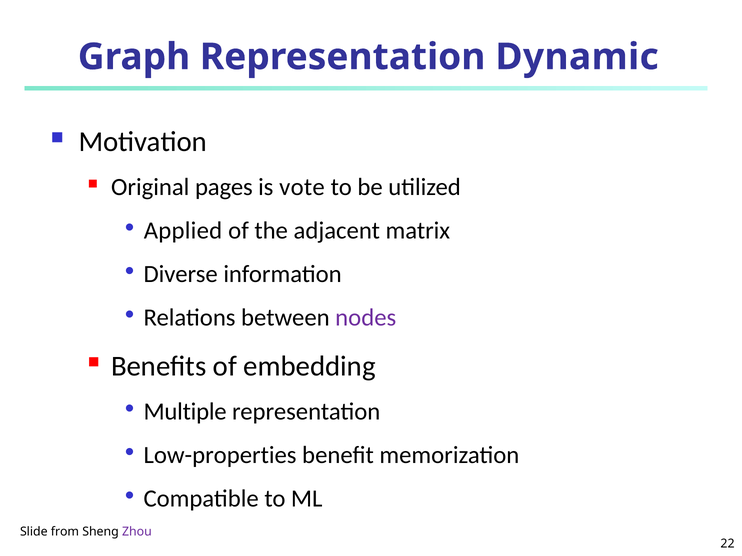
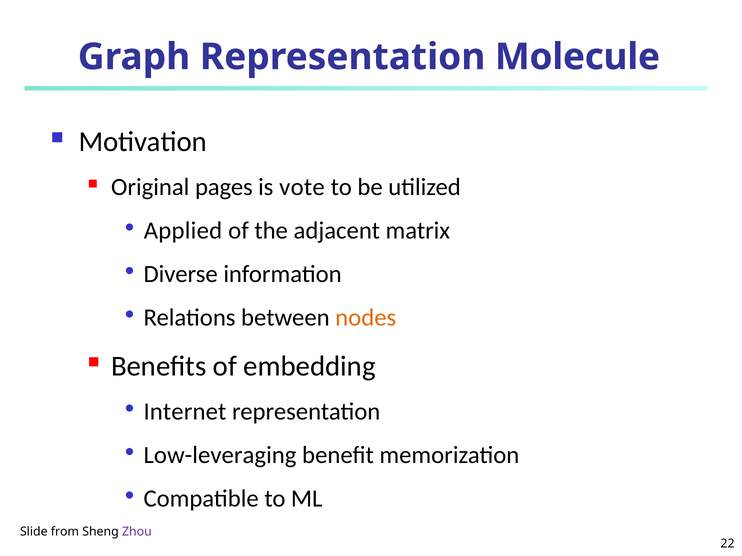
Dynamic: Dynamic -> Molecule (577, 57)
nodes colour: purple -> orange (366, 318)
Multiple: Multiple -> Internet (185, 412)
Low-properties: Low-properties -> Low-leveraging (220, 456)
